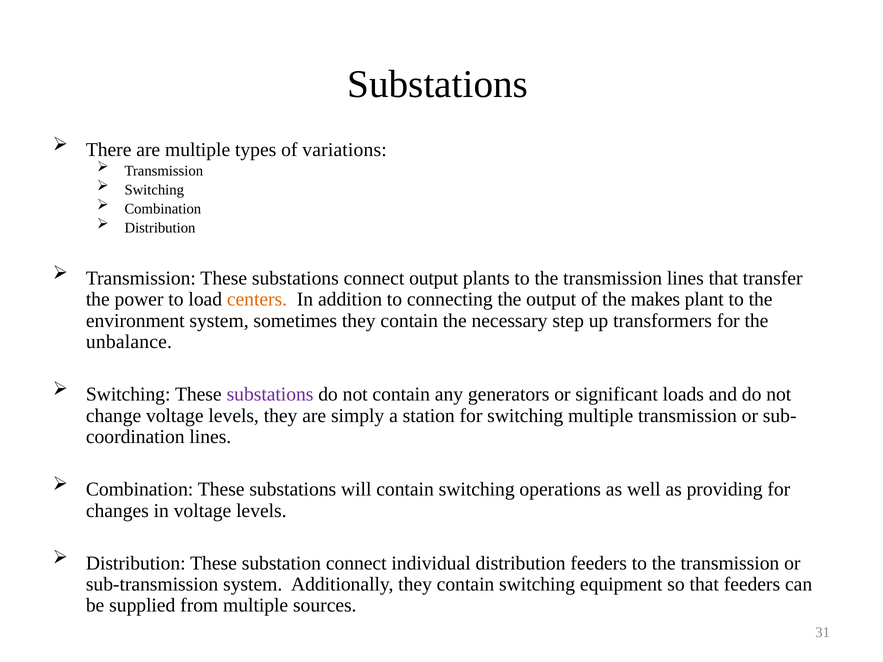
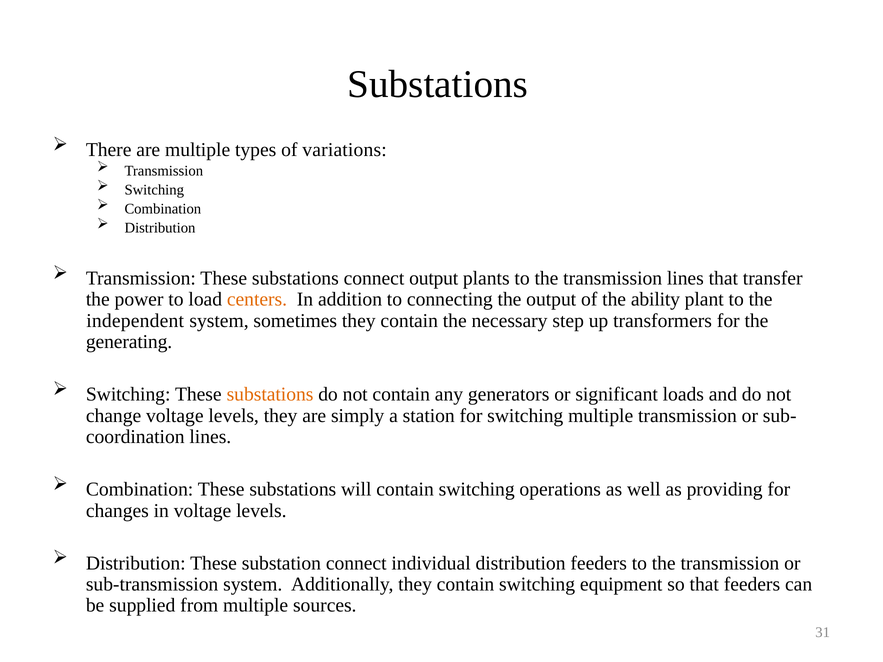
makes: makes -> ability (655, 300)
environment: environment -> independent (135, 321)
unbalance: unbalance -> generating (129, 342)
substations colour: purple -> orange (270, 395)
